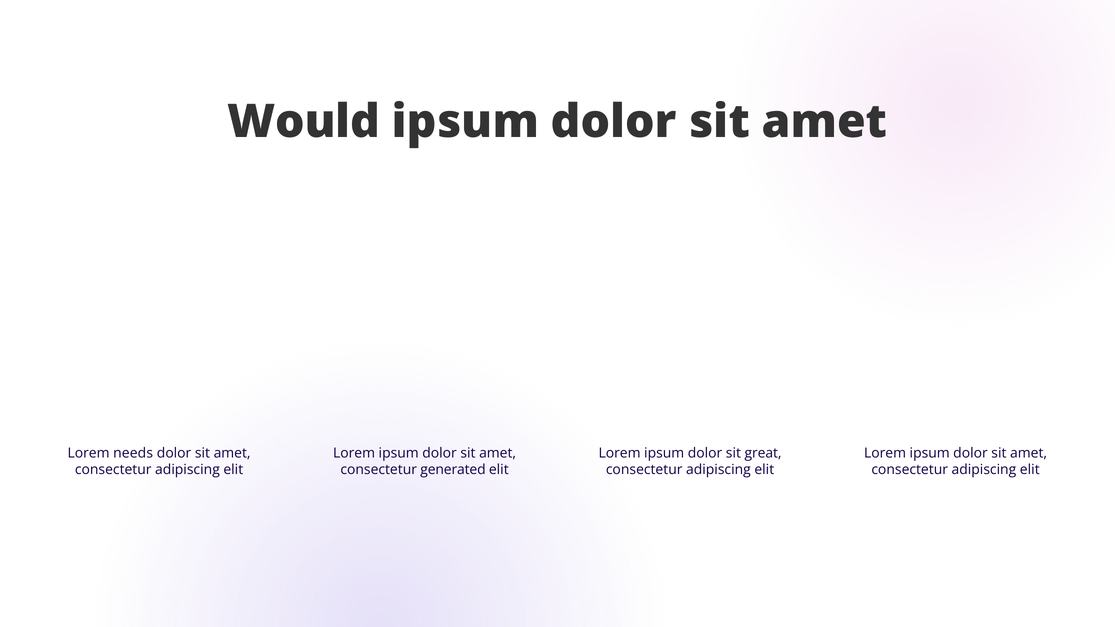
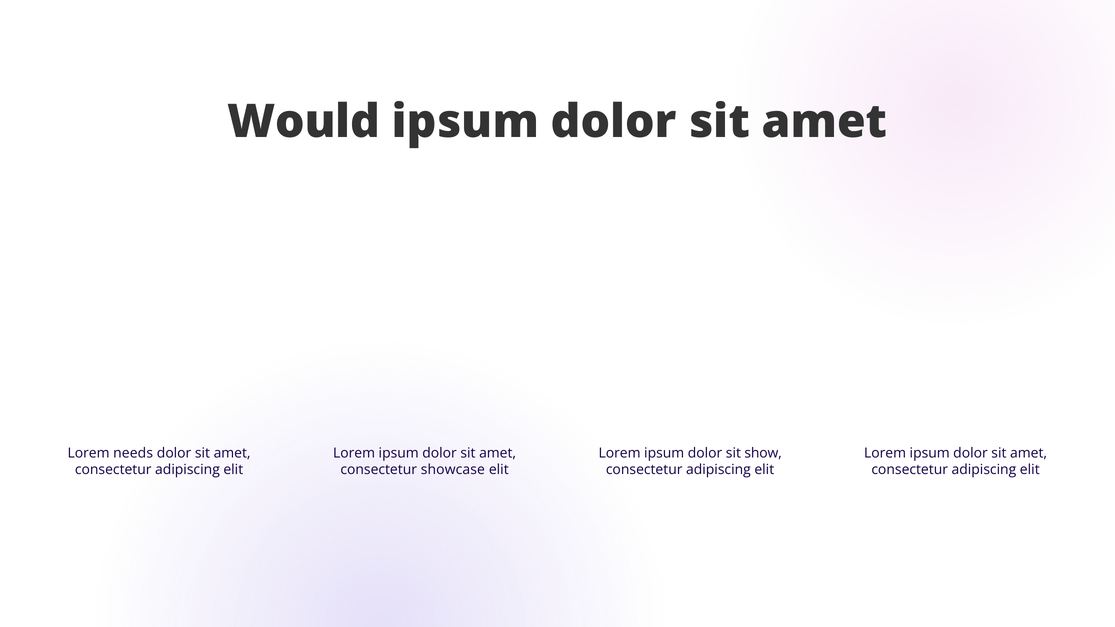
great: great -> show (763, 453)
generated: generated -> showcase (453, 470)
